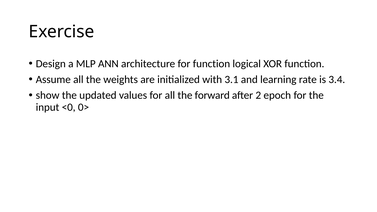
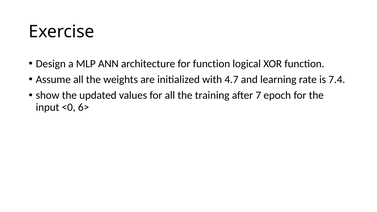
3.1: 3.1 -> 4.7 (231, 80)
3.4: 3.4 -> 7.4 (337, 80)
forward: forward -> training (212, 95)
2: 2 -> 7 (258, 95)
0>: 0> -> 6> (84, 107)
